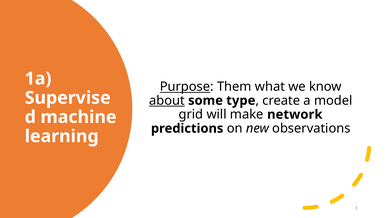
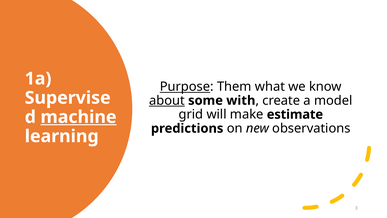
type: type -> with (241, 100)
network: network -> estimate (295, 114)
machine underline: none -> present (79, 117)
